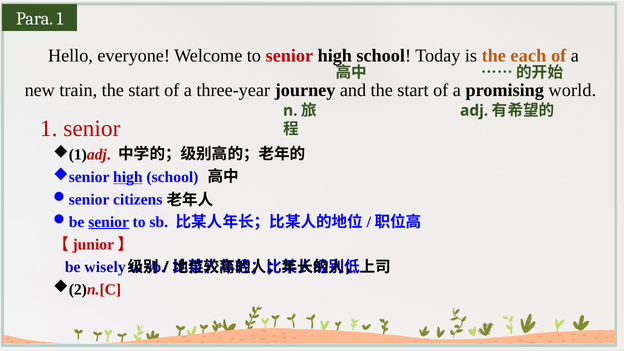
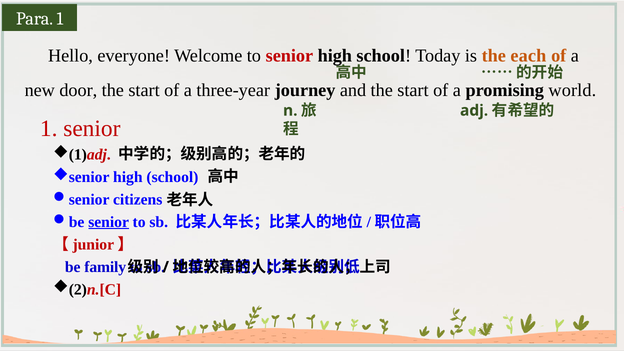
train: train -> door (78, 90)
high underline: present -> none (128, 177)
wisely: wisely -> family (105, 267)
